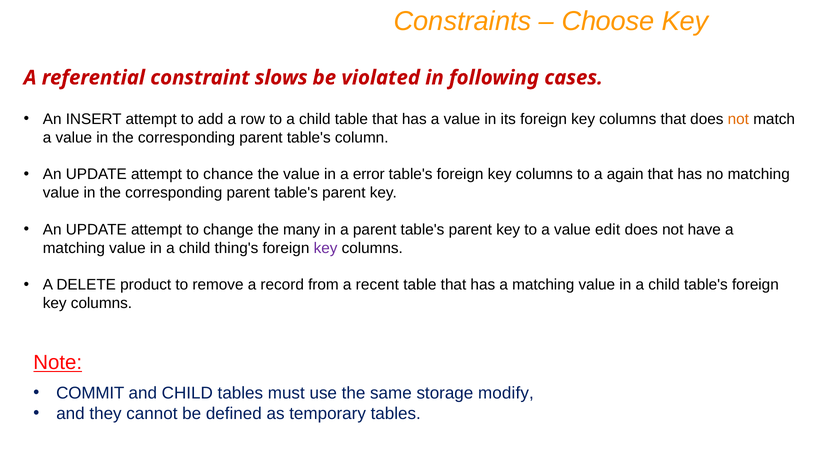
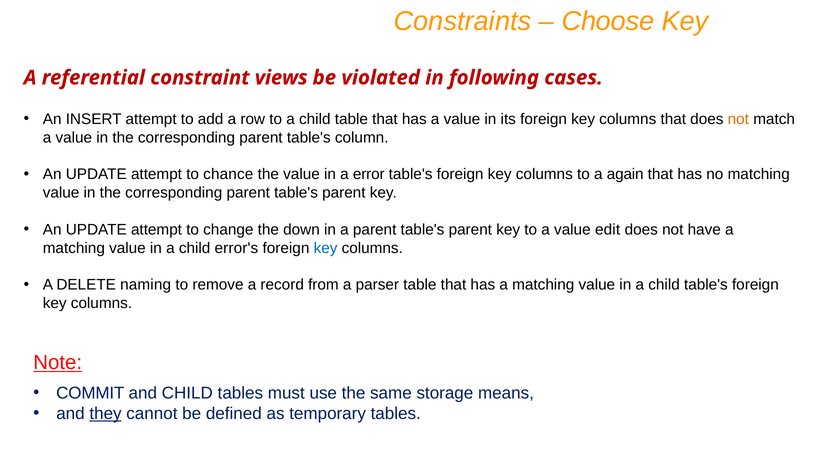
slows: slows -> views (281, 78)
many: many -> down (302, 229)
thing's: thing's -> error's (236, 248)
key colour: purple -> blue (326, 248)
product: product -> naming (146, 285)
recent: recent -> parser (377, 285)
modify: modify -> means (506, 393)
they underline: none -> present (106, 413)
